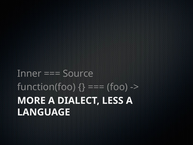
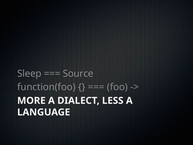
Inner: Inner -> Sleep (29, 73)
